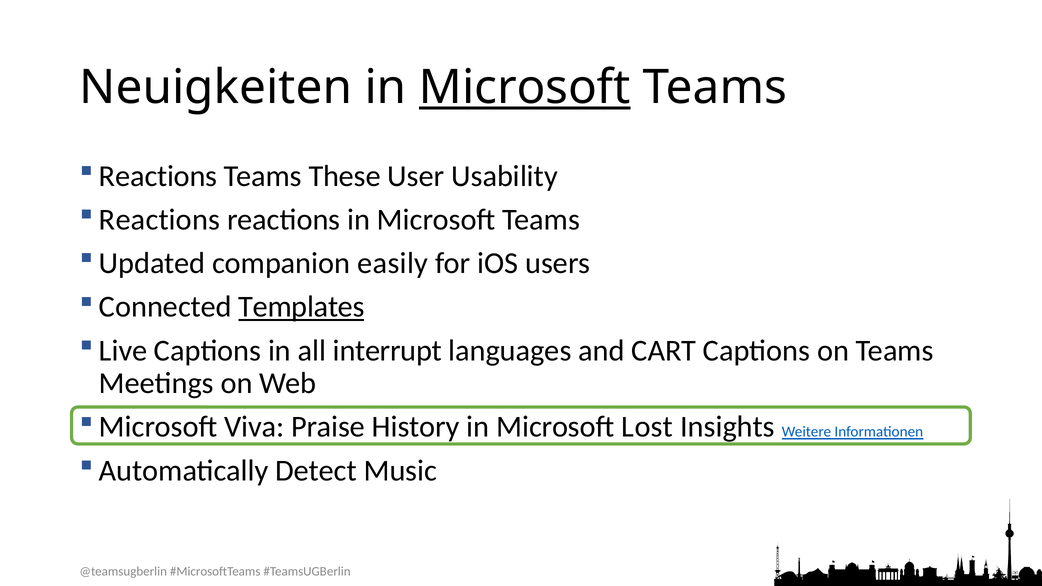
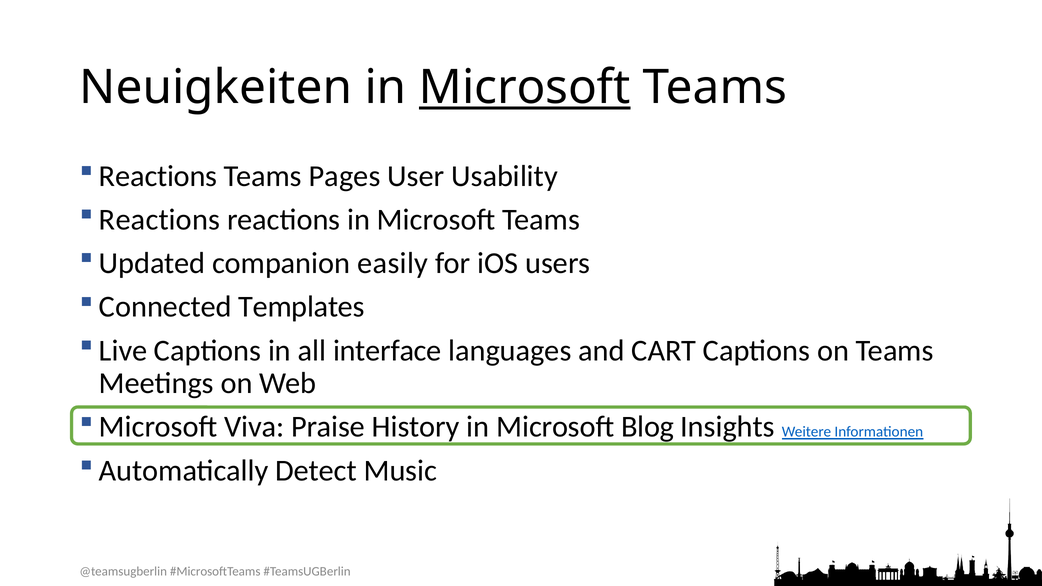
These: These -> Pages (345, 176)
Templates underline: present -> none (301, 307)
interrupt: interrupt -> interface (387, 351)
Lost: Lost -> Blog (648, 427)
